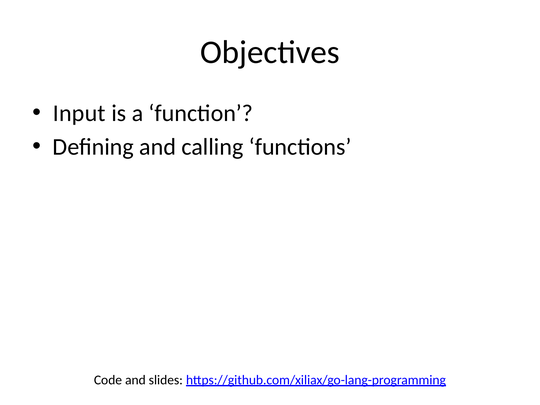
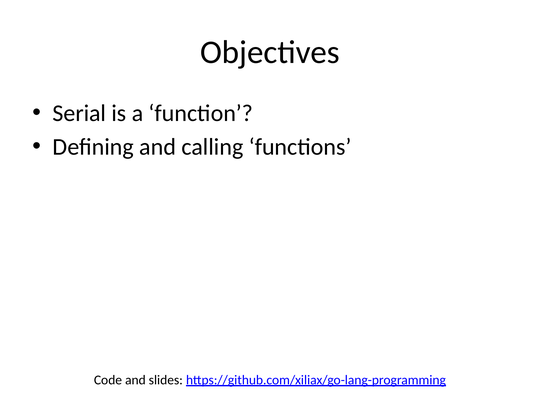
Input: Input -> Serial (79, 113)
